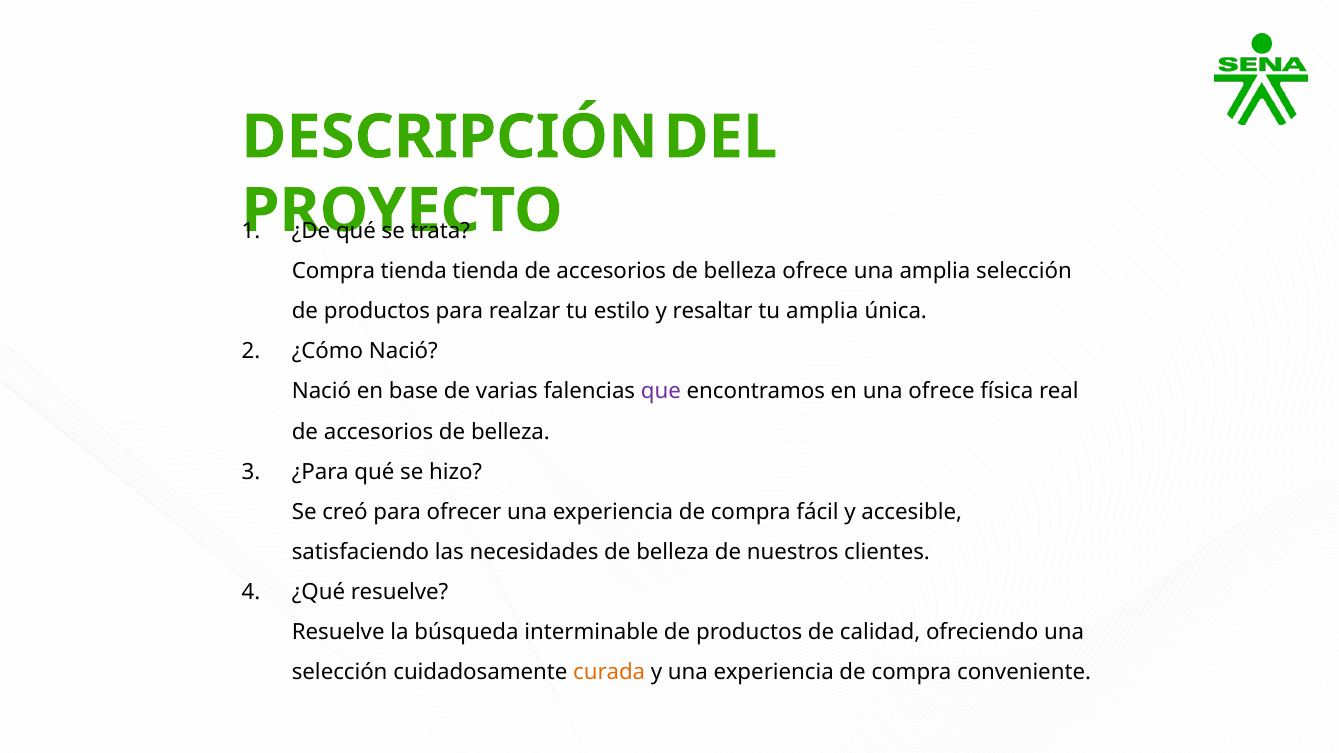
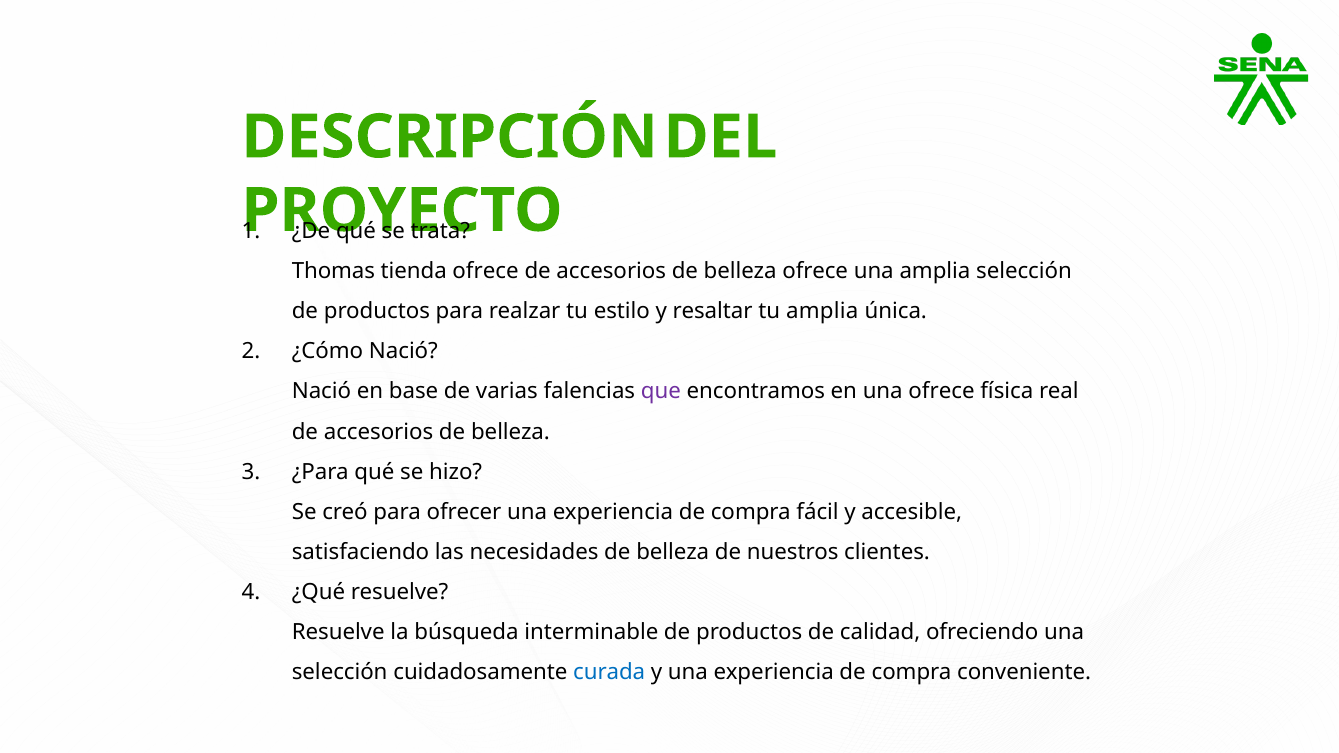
Compra: Compra -> Thomas (333, 271)
tienda tienda: tienda -> ofrece (486, 271)
curada colour: orange -> blue (609, 673)
